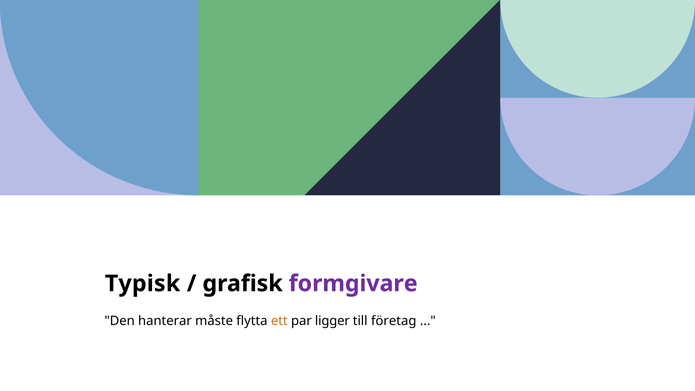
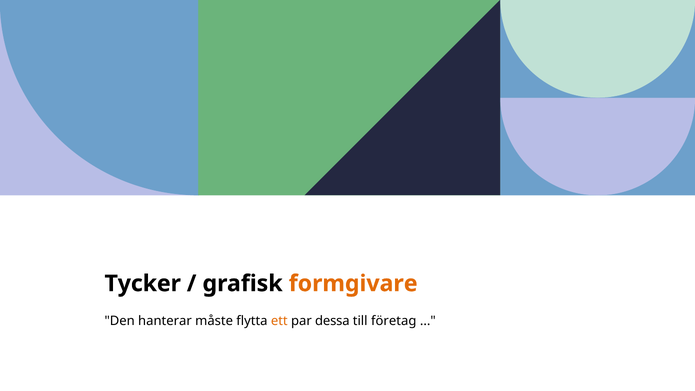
Typisk: Typisk -> Tycker (143, 284)
formgivare colour: purple -> orange (353, 284)
ligger: ligger -> dessa (332, 321)
